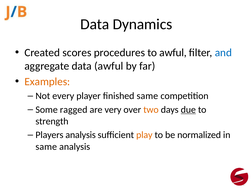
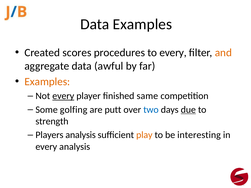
Data Dynamics: Dynamics -> Examples (142, 24)
to awful: awful -> every (173, 53)
and colour: blue -> orange (223, 53)
every underline: none -> present (63, 96)
ragged: ragged -> golfing (74, 110)
very: very -> putt (113, 110)
two colour: orange -> blue (151, 110)
normalized: normalized -> interesting (199, 135)
same: same -> every (46, 147)
